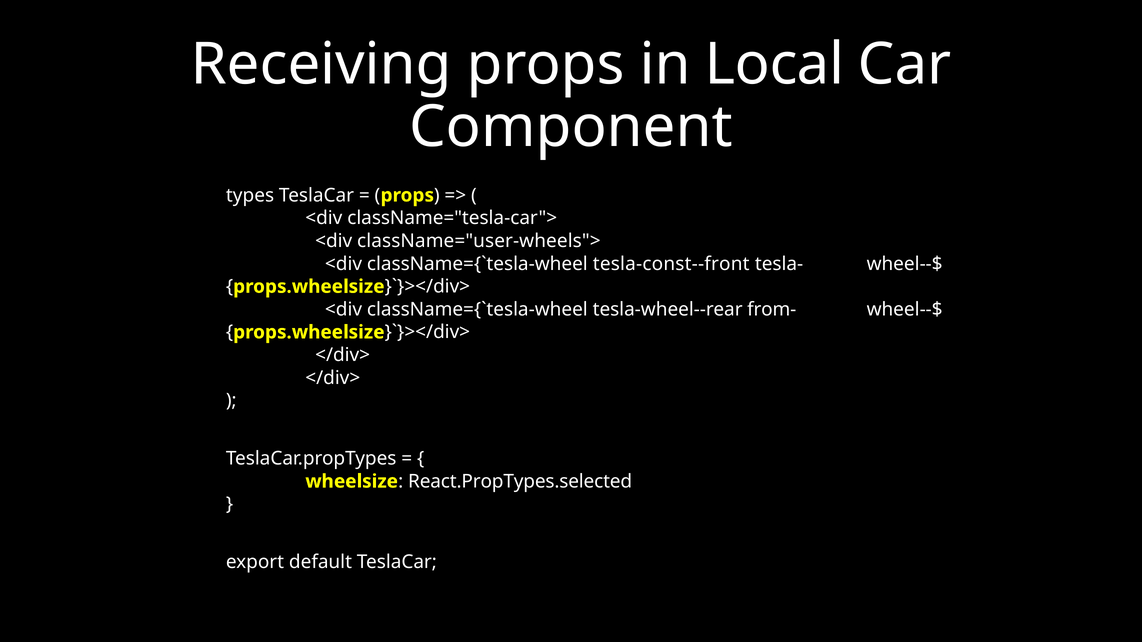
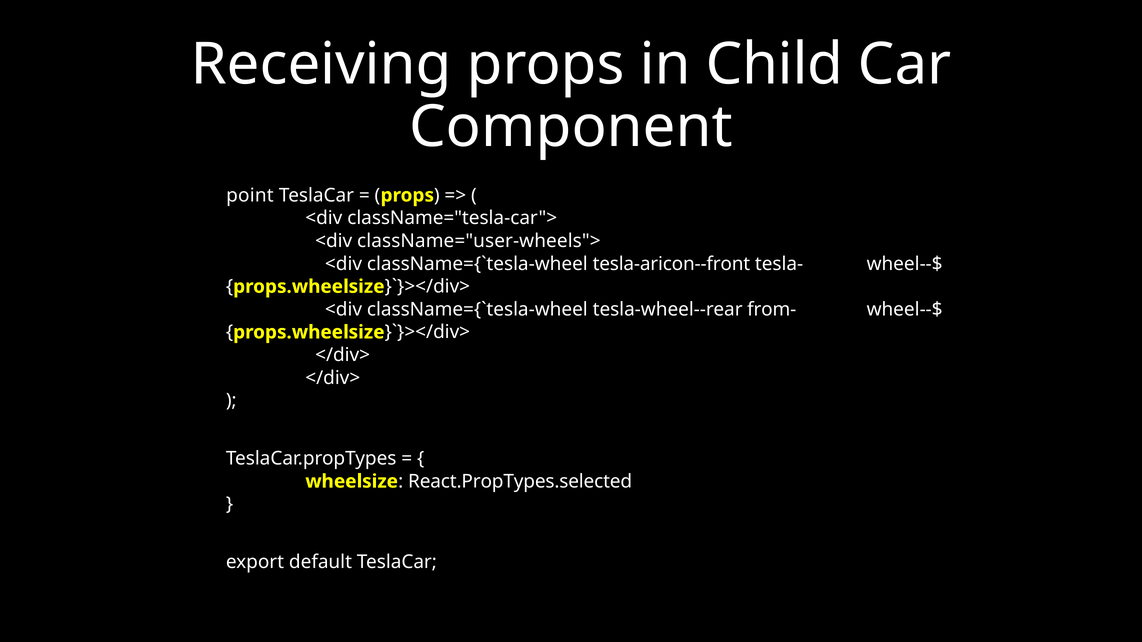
Local: Local -> Child (774, 64)
types: types -> point (250, 195)
tesla-const--front: tesla-const--front -> tesla-aricon--front (671, 264)
